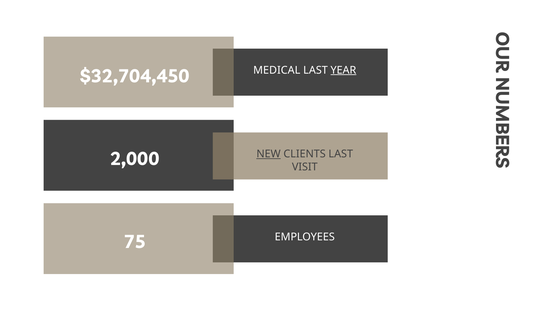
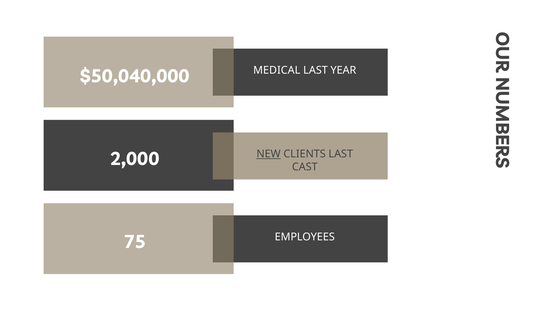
YEAR underline: present -> none (343, 70)
$32,704,450: $32,704,450 -> $50,040,000 (135, 76)
VISIT: VISIT -> CAST (305, 167)
